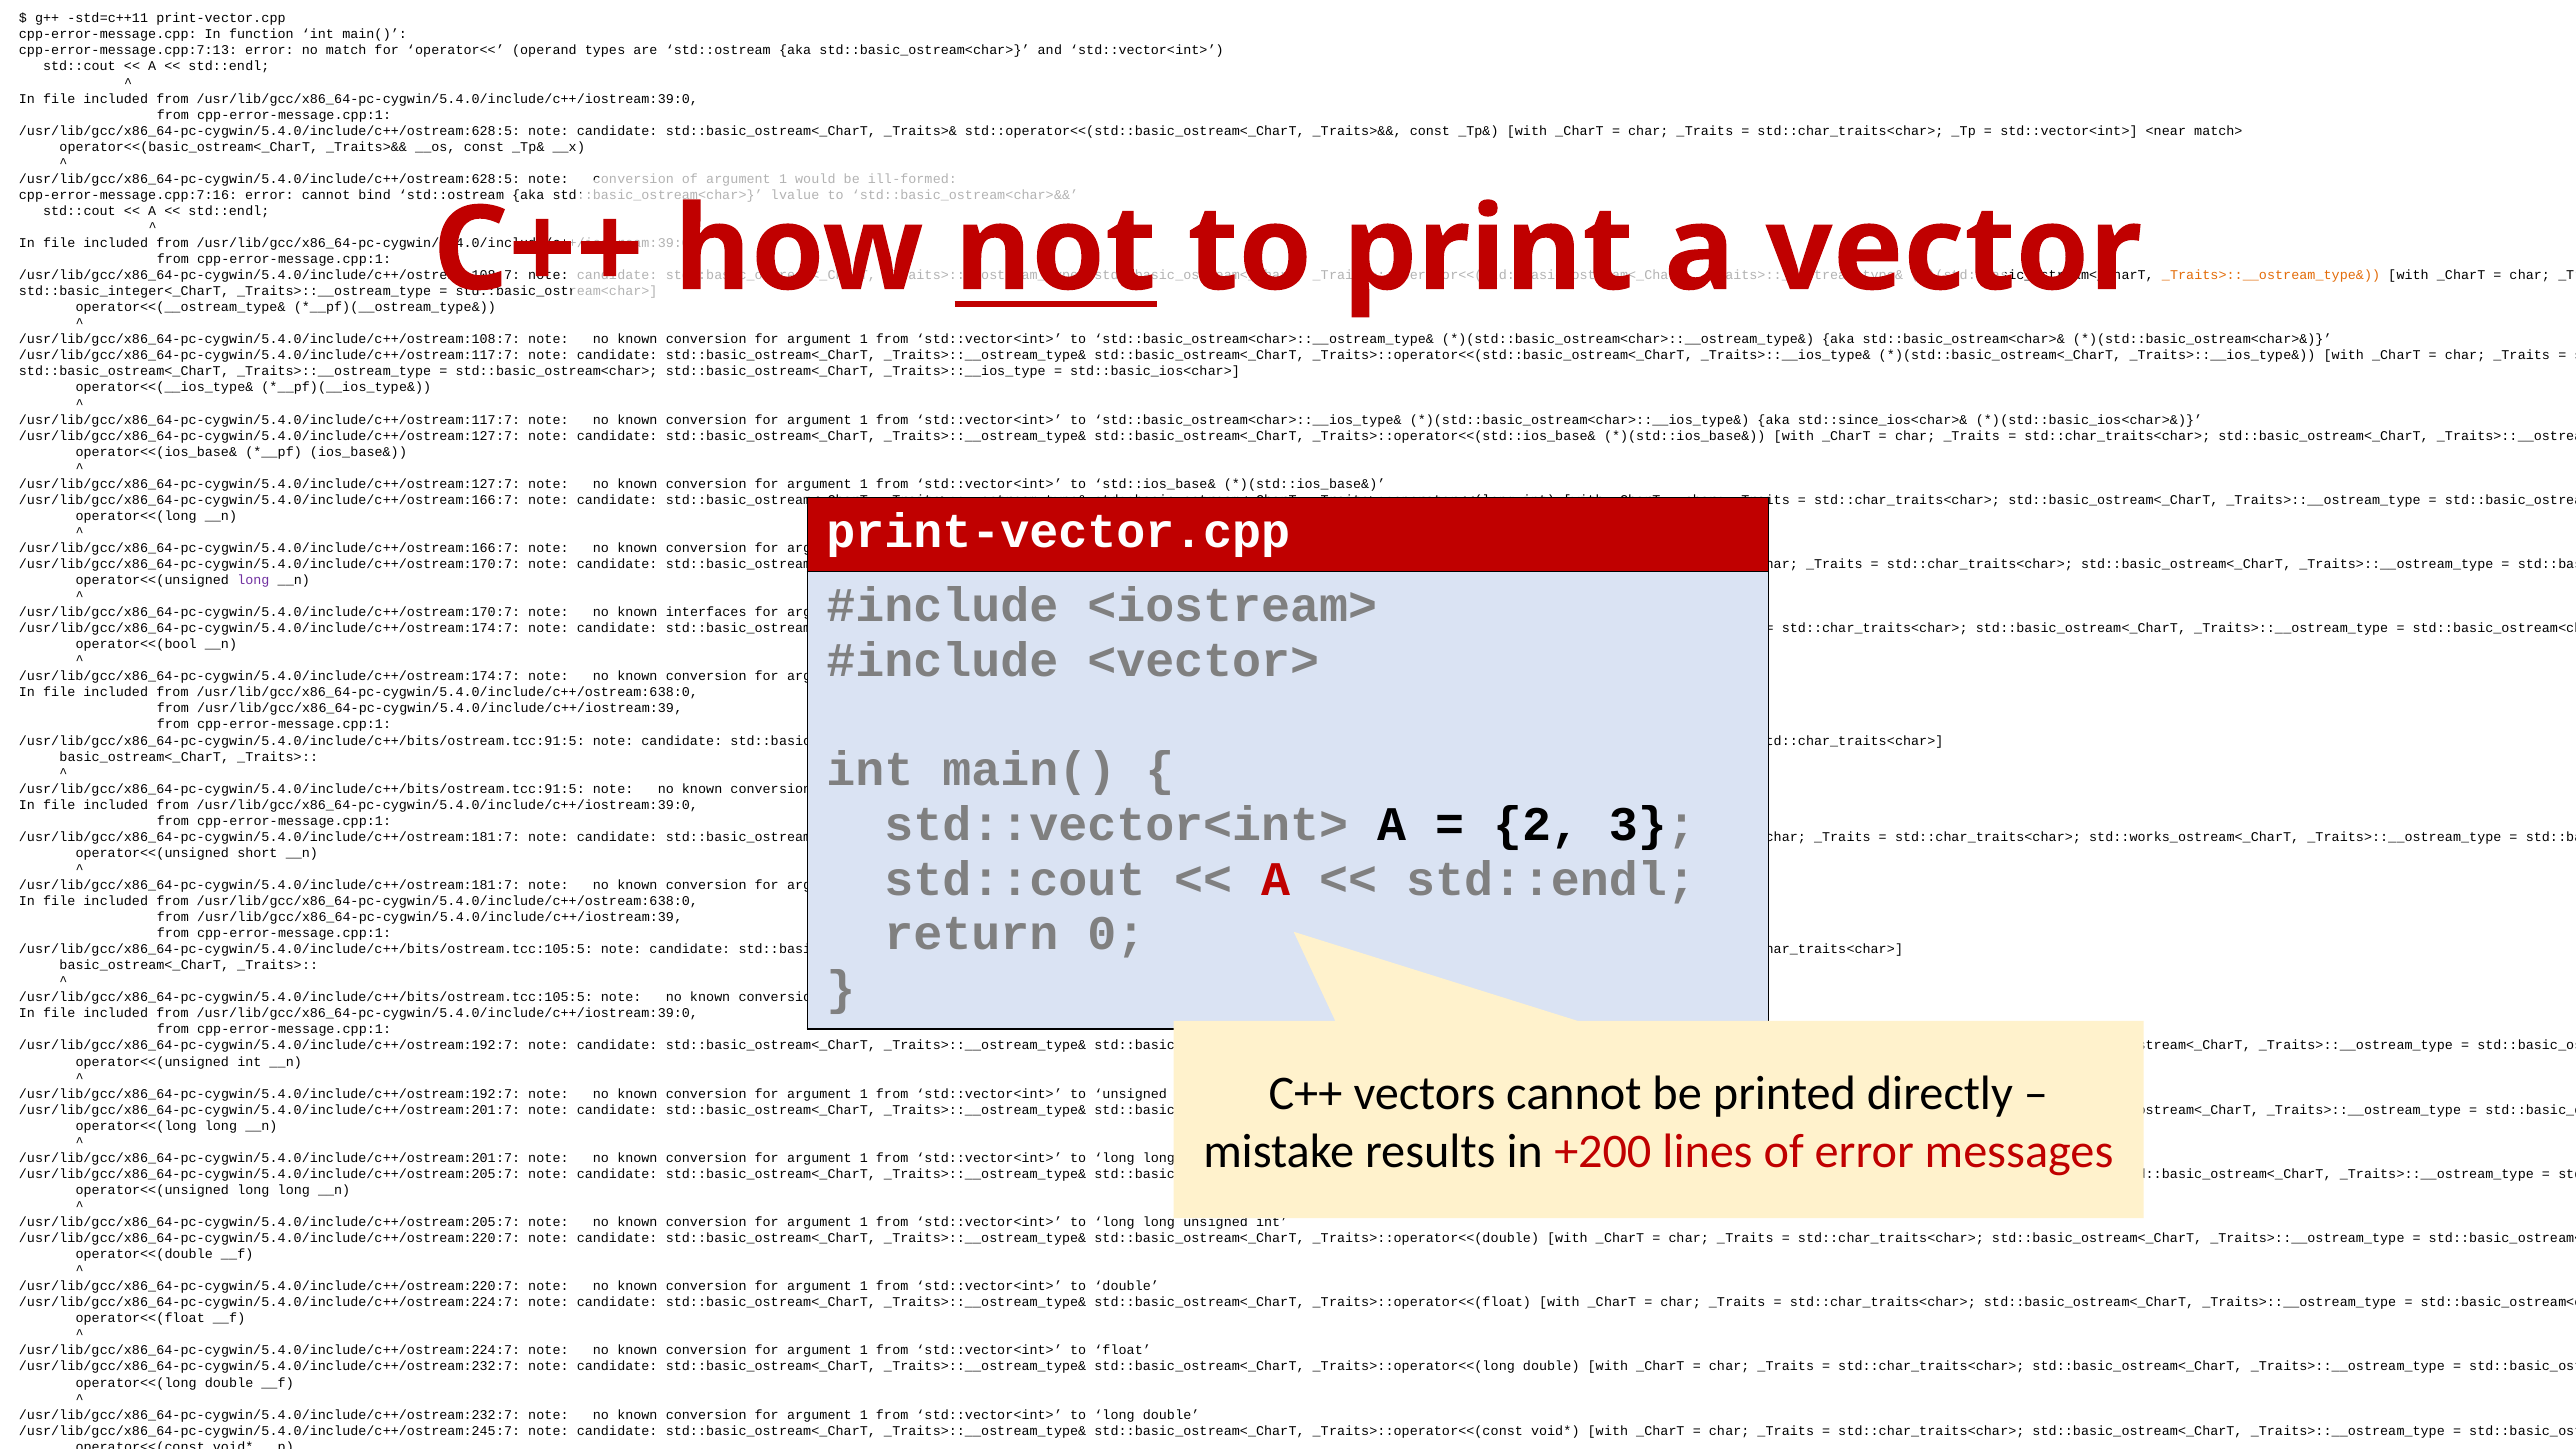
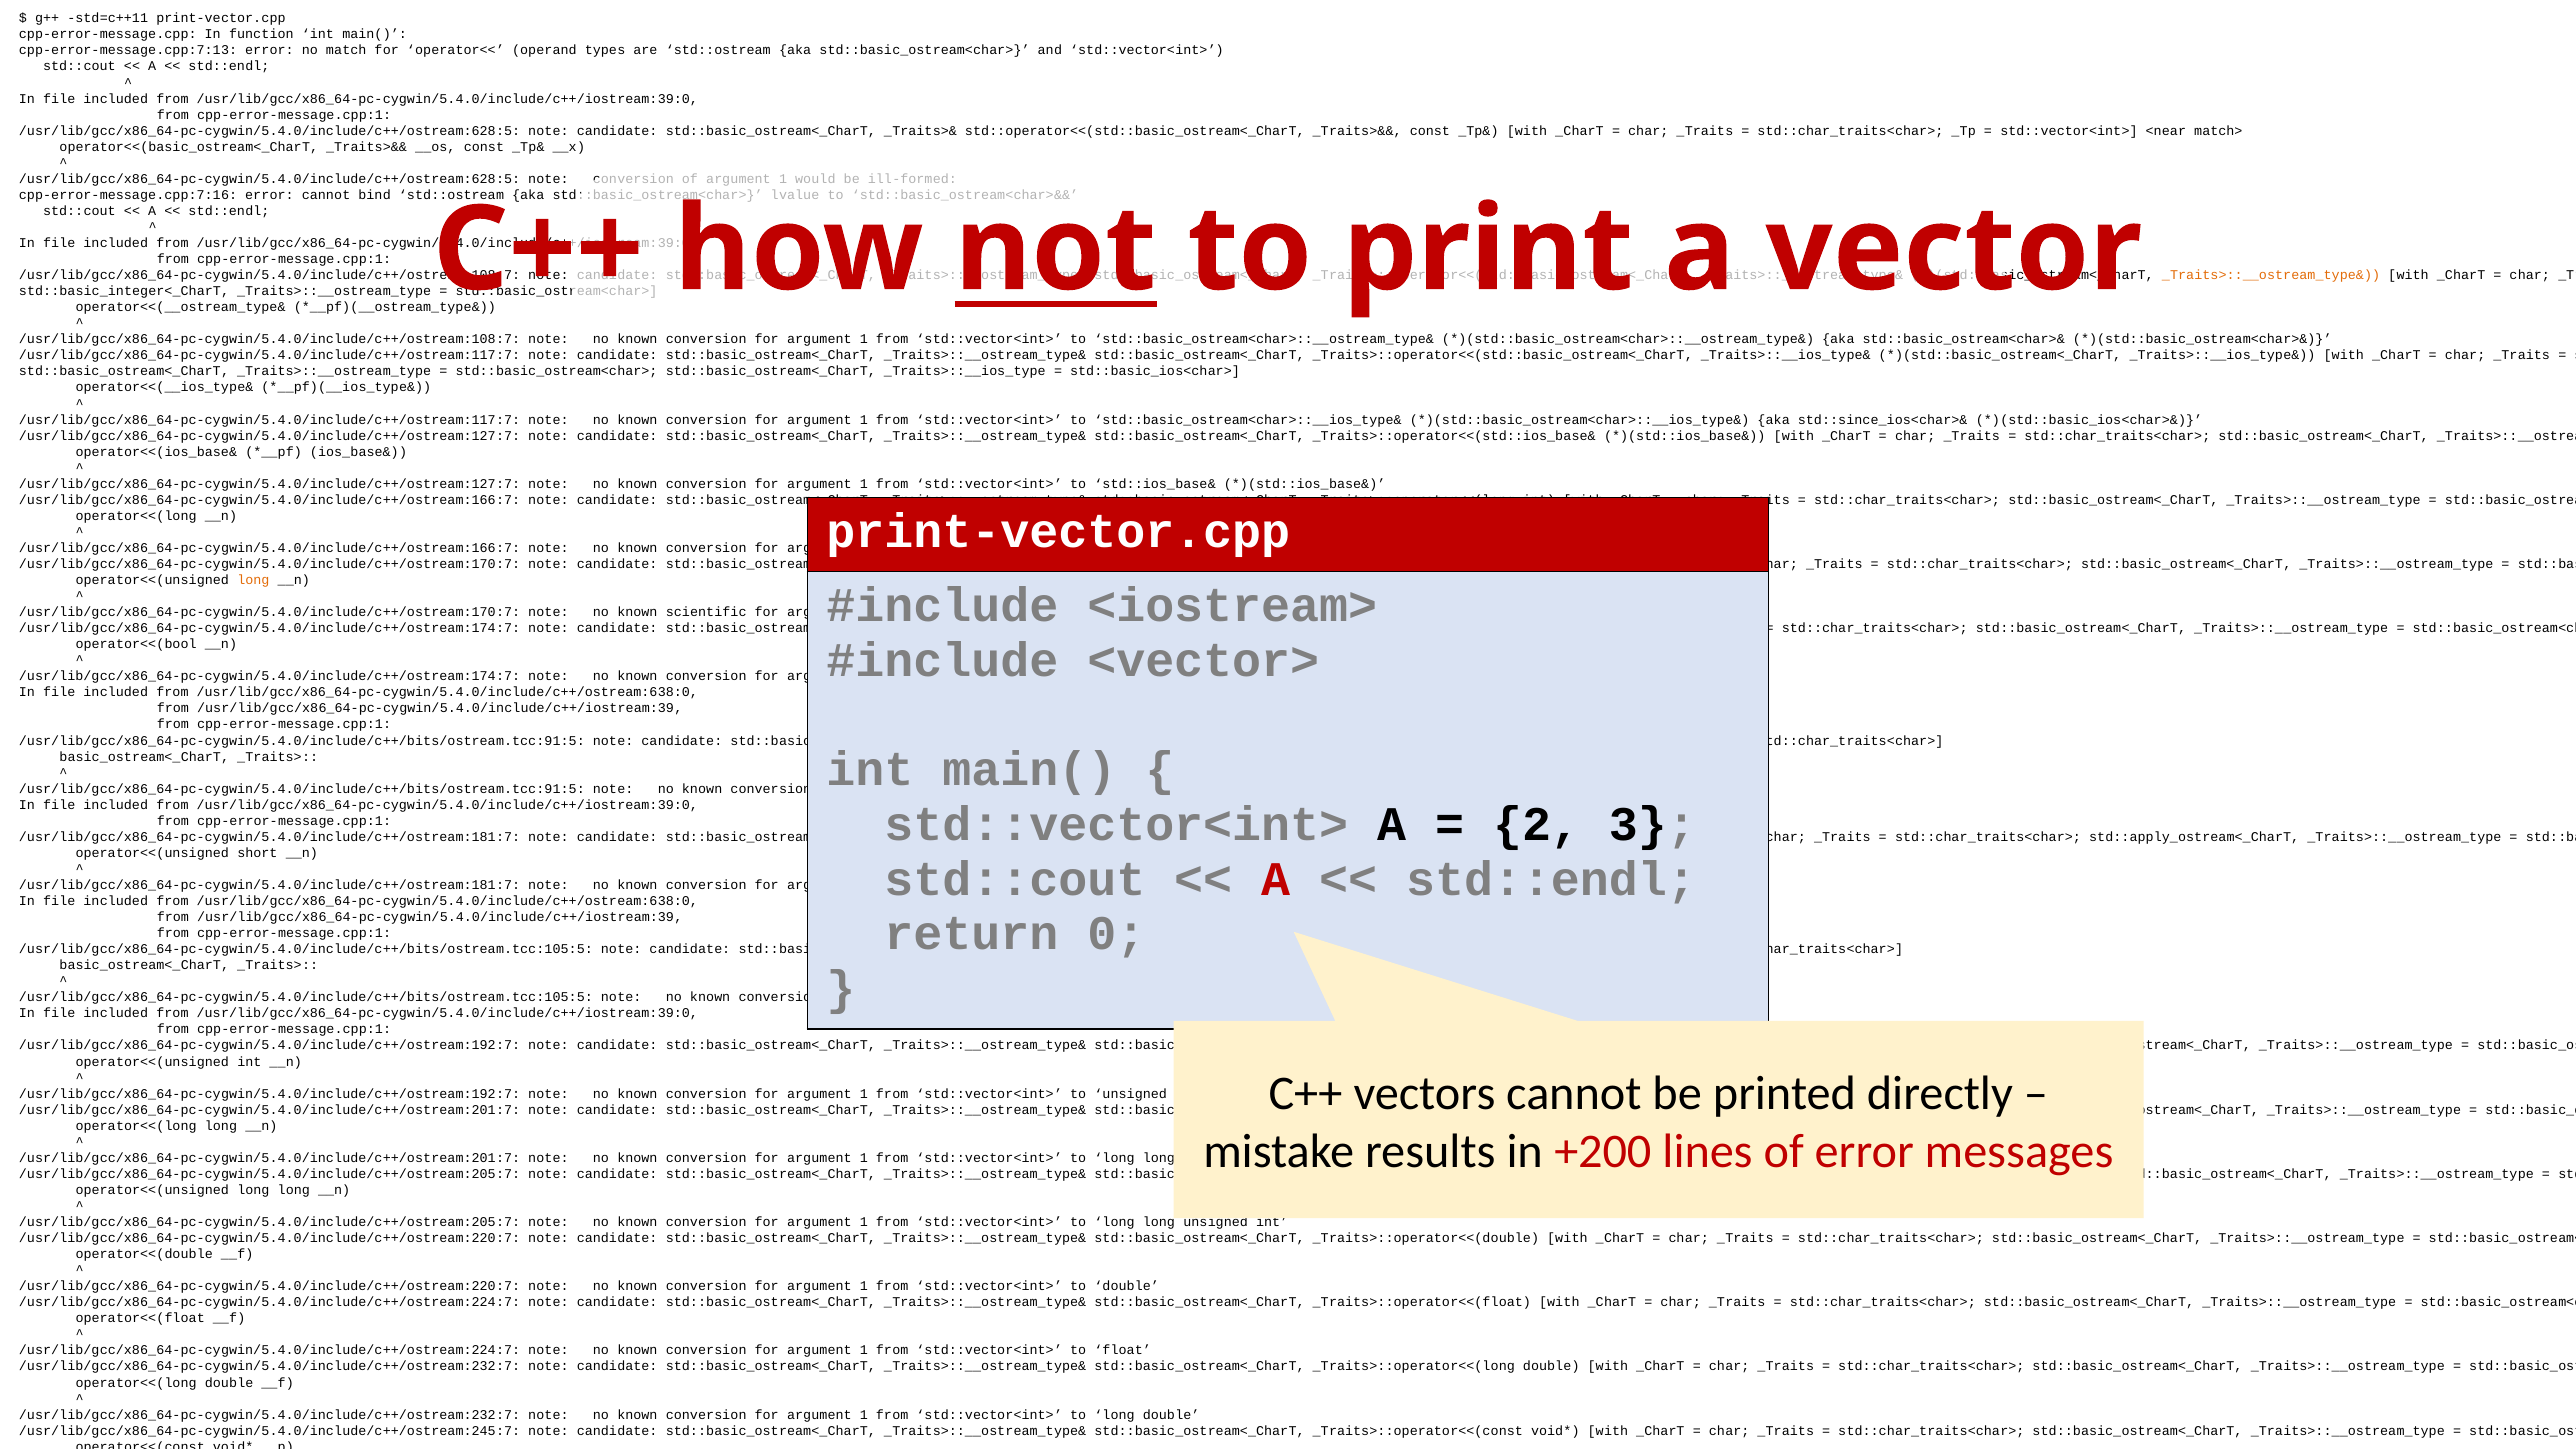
long colour: purple -> orange (253, 580)
interfaces: interfaces -> scientific (706, 612)
std::works_ostream<_CharT: std::works_ostream<_CharT -> std::apply_ostream<_CharT (2194, 837)
